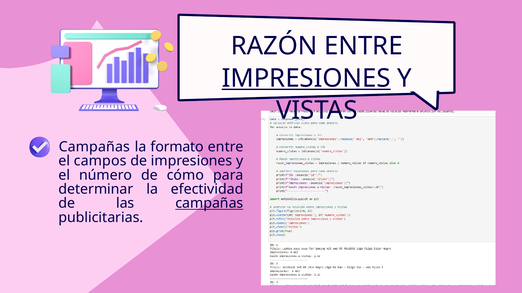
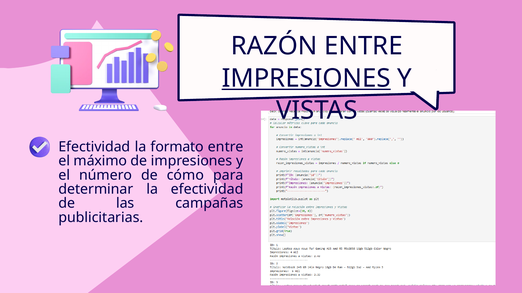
Campañas: Campañas -> Efectividad (94, 147)
campos: campos -> máximo (100, 161)
campañas underline: present -> none (209, 204)
